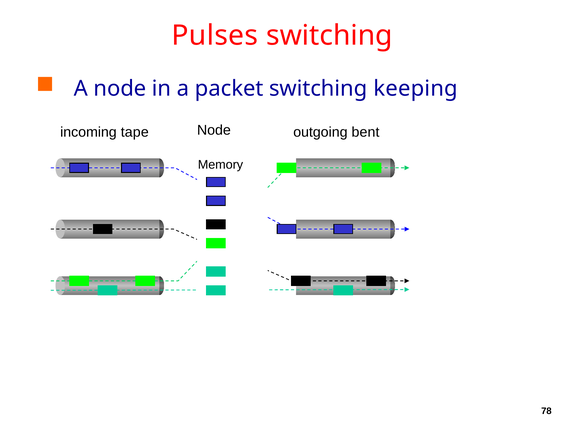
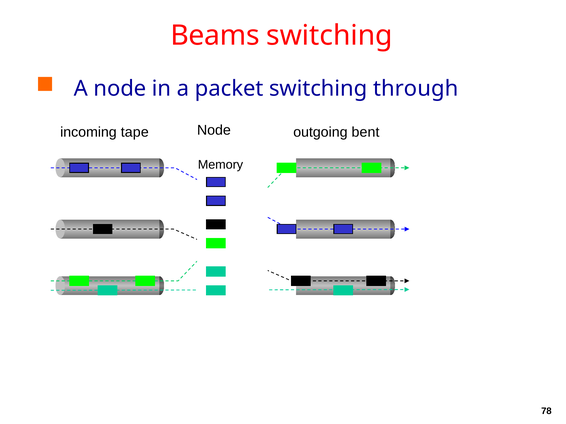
Pulses: Pulses -> Beams (215, 35)
keeping: keeping -> through (416, 89)
